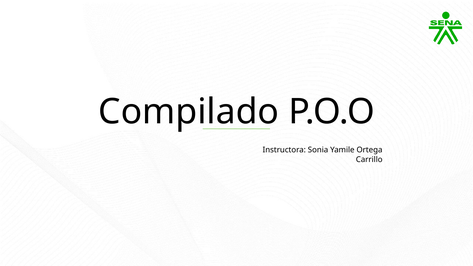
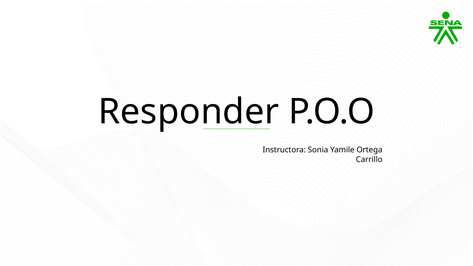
Compilado: Compilado -> Responder (189, 112)
